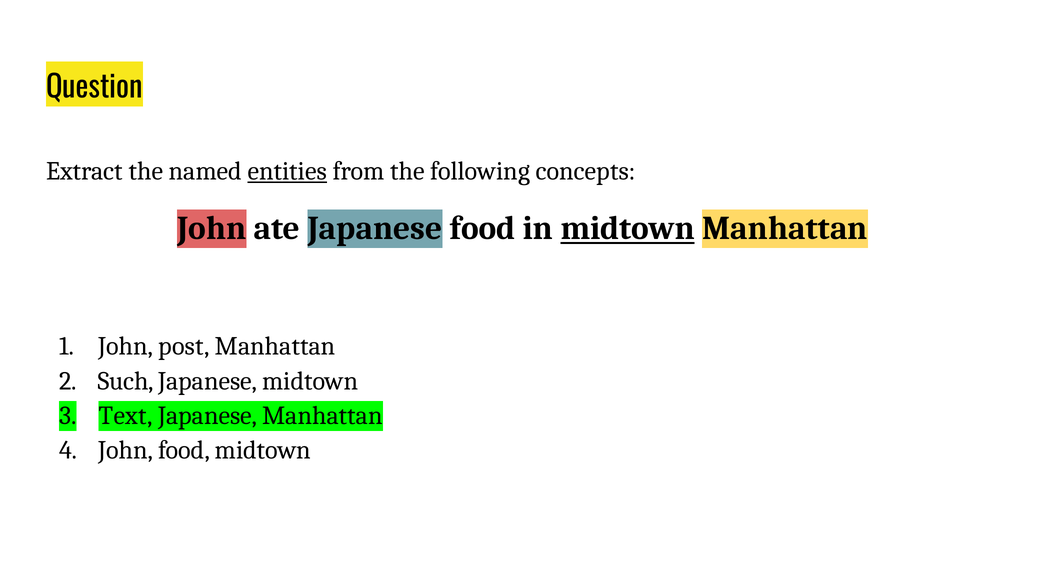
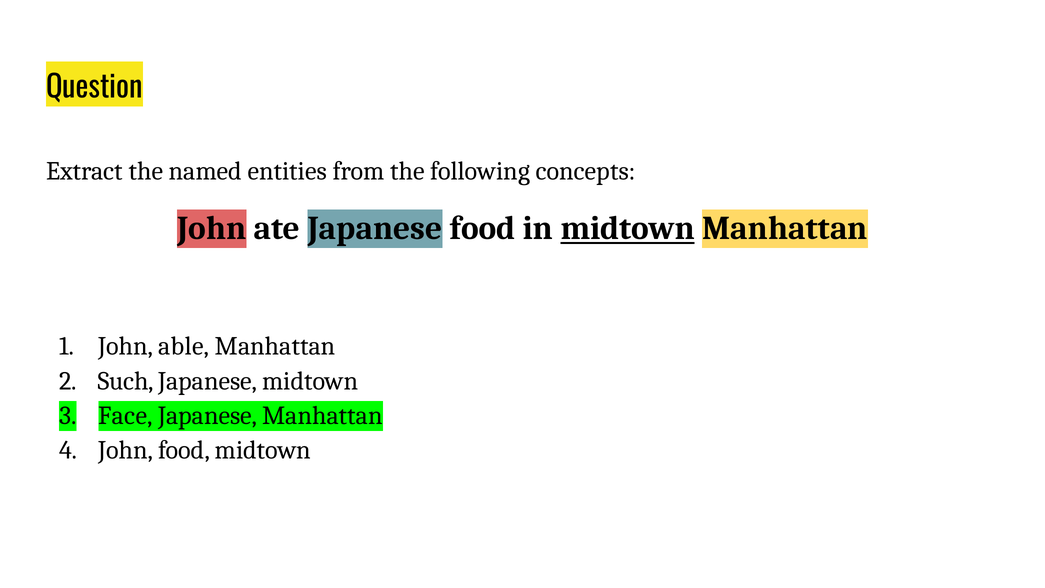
entities underline: present -> none (287, 171)
post: post -> able (184, 346)
Text: Text -> Face (126, 416)
